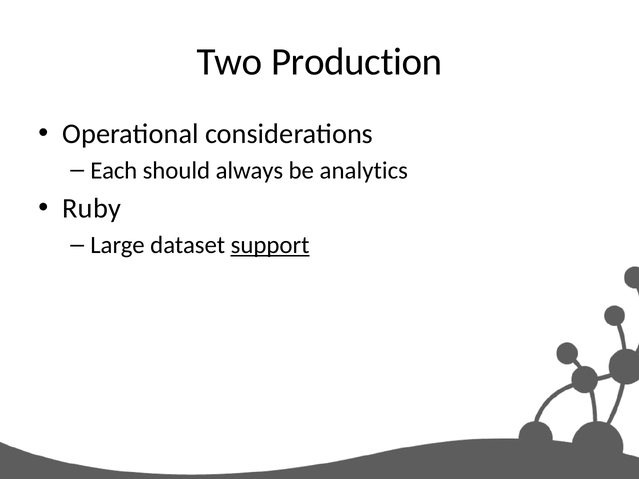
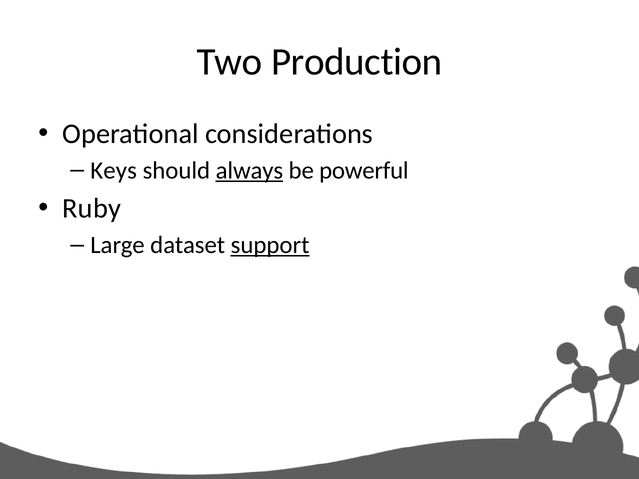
Each: Each -> Keys (114, 171)
always underline: none -> present (249, 171)
analytics: analytics -> powerful (364, 171)
